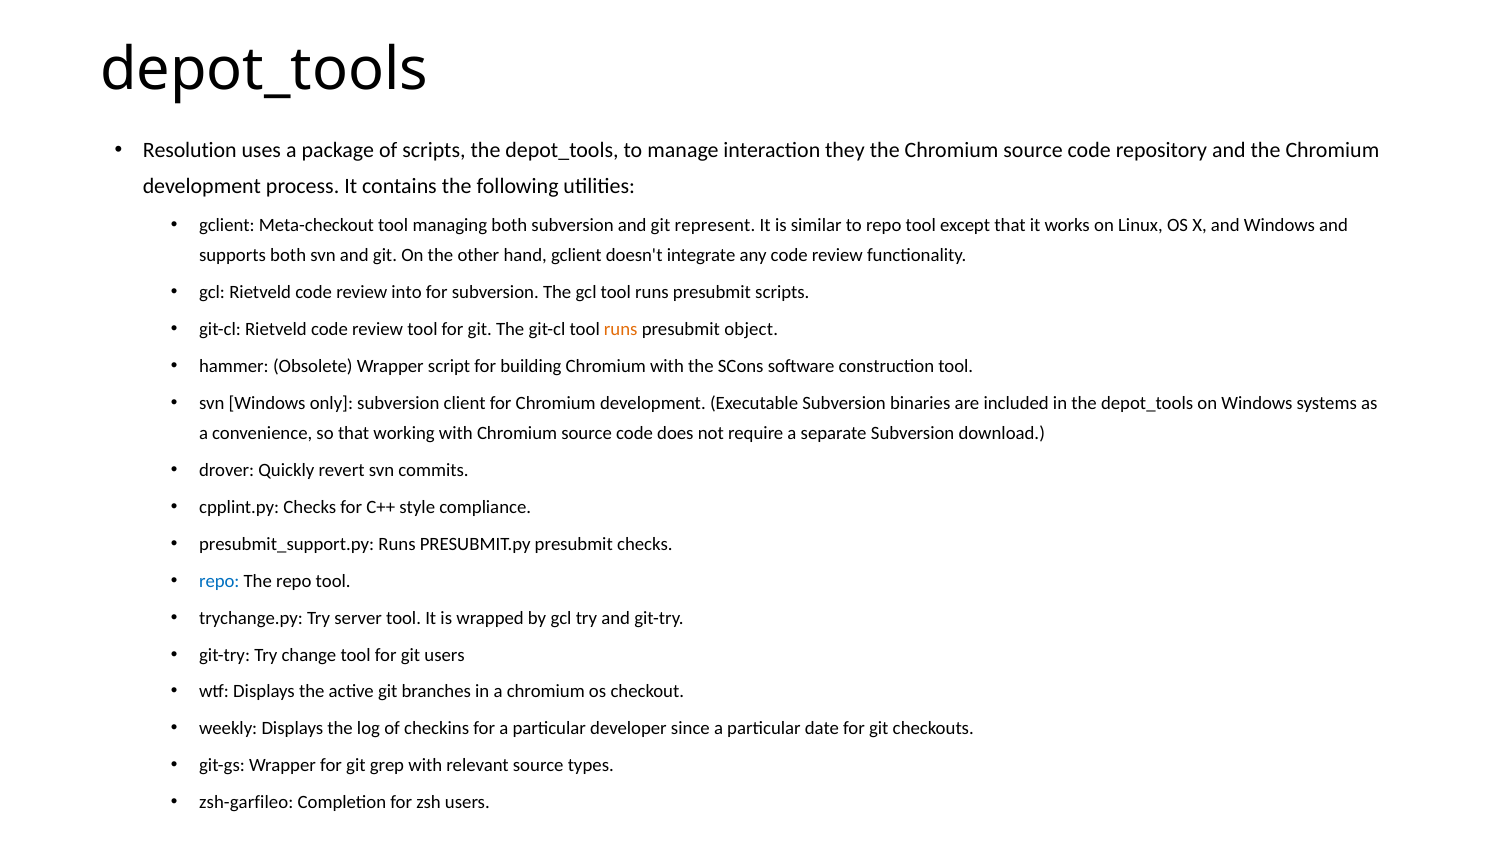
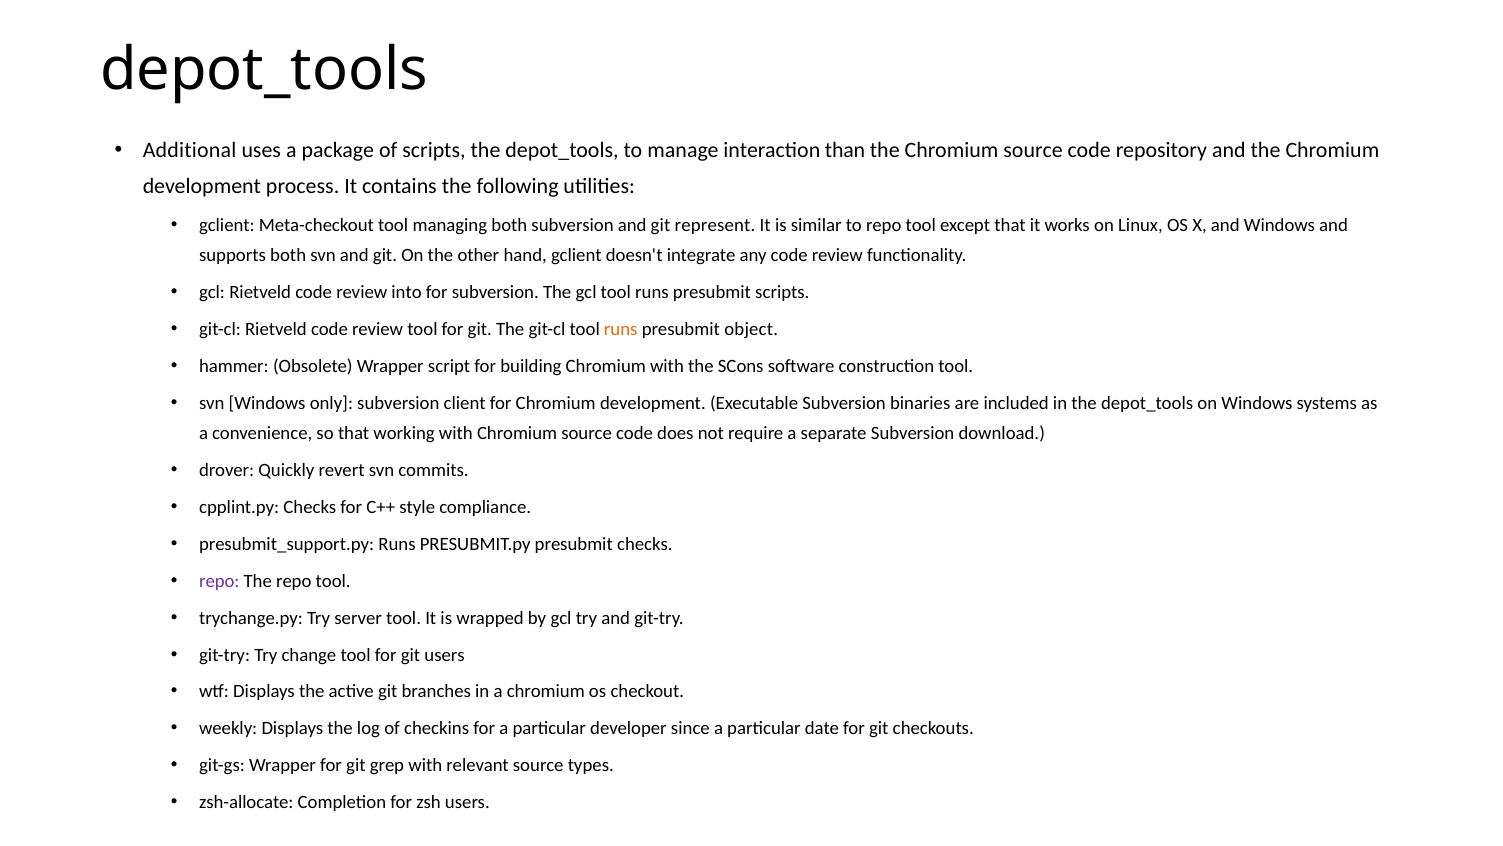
Resolution: Resolution -> Additional (190, 151)
they: they -> than (845, 151)
repo colour: blue -> purple (219, 581)
zsh-garfileo: zsh-garfileo -> zsh-allocate (246, 802)
